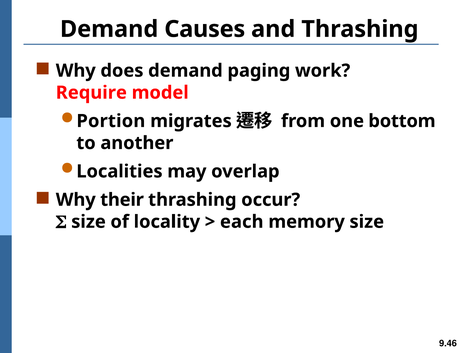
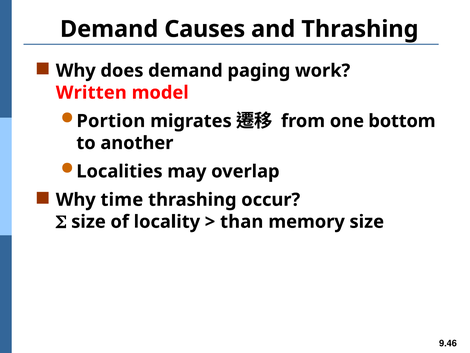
Require: Require -> Written (91, 93)
their: their -> time (122, 200)
each: each -> than (242, 221)
